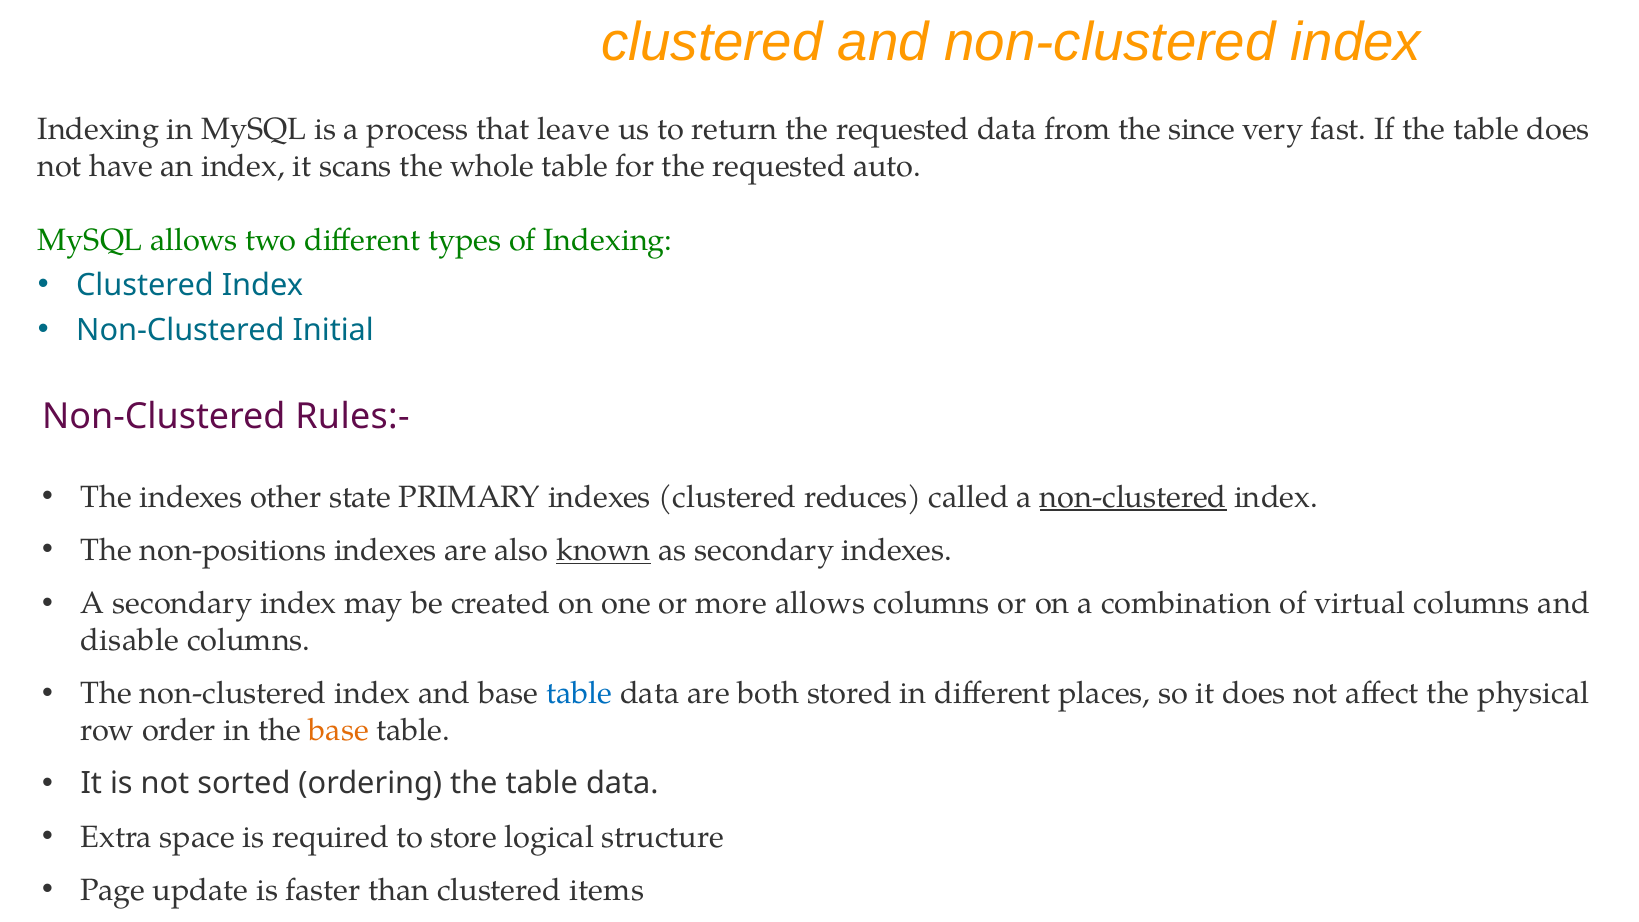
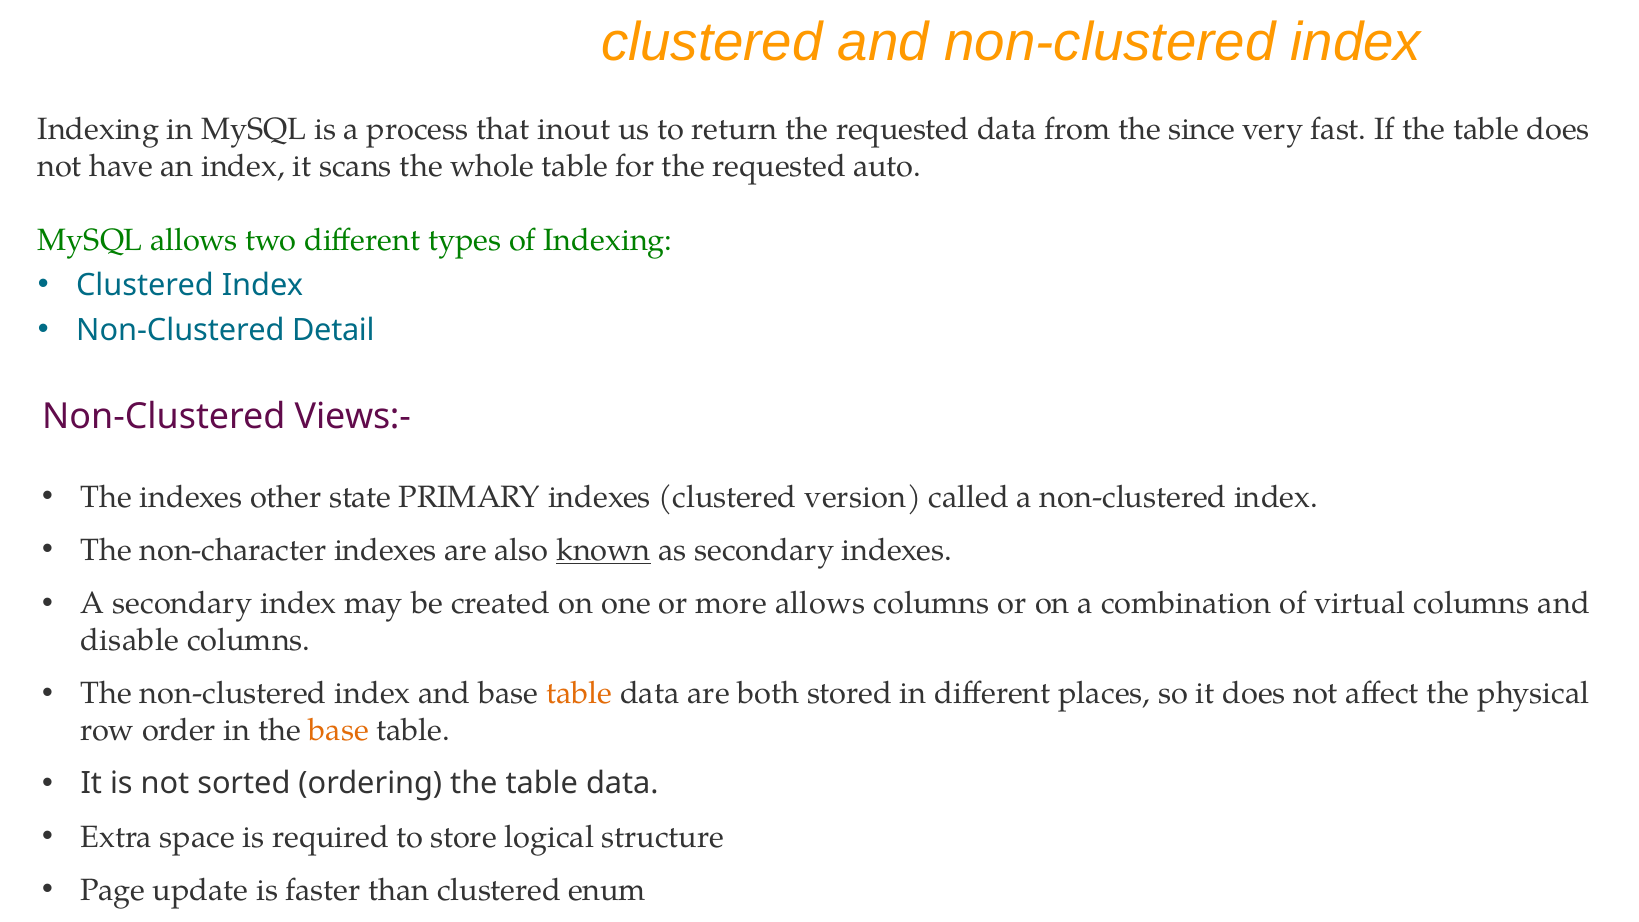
leave: leave -> inout (574, 129)
Initial: Initial -> Detail (333, 330)
Rules:-: Rules:- -> Views:- (353, 416)
reduces: reduces -> version (863, 497)
non-clustered underline: present -> none (1133, 497)
non-positions: non-positions -> non-character (233, 550)
table colour: blue -> orange (579, 694)
items: items -> enum (607, 890)
